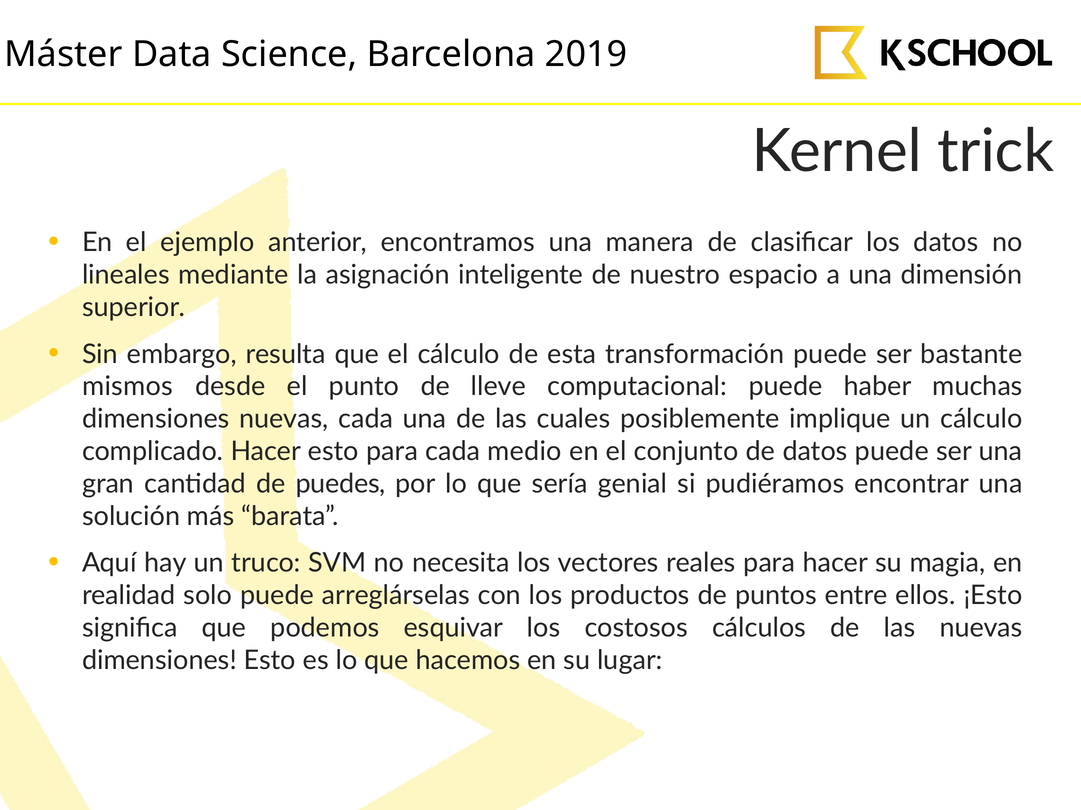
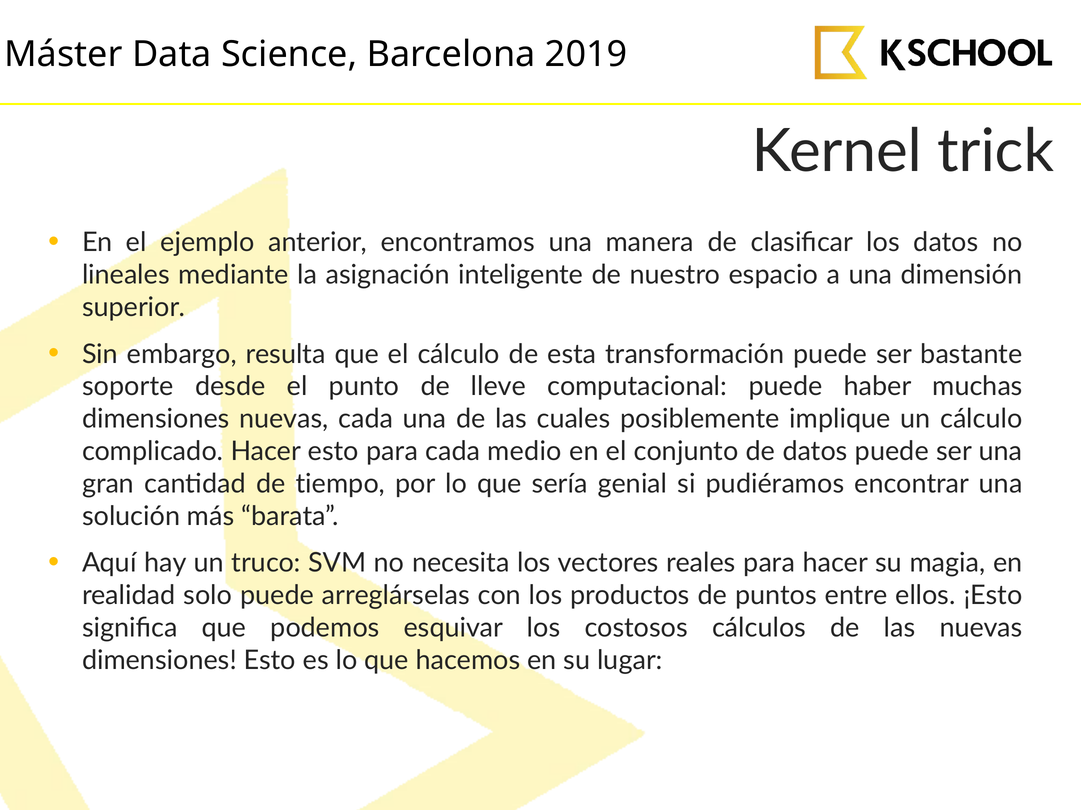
mismos: mismos -> soporte (128, 387)
puedes: puedes -> tiempo (340, 484)
